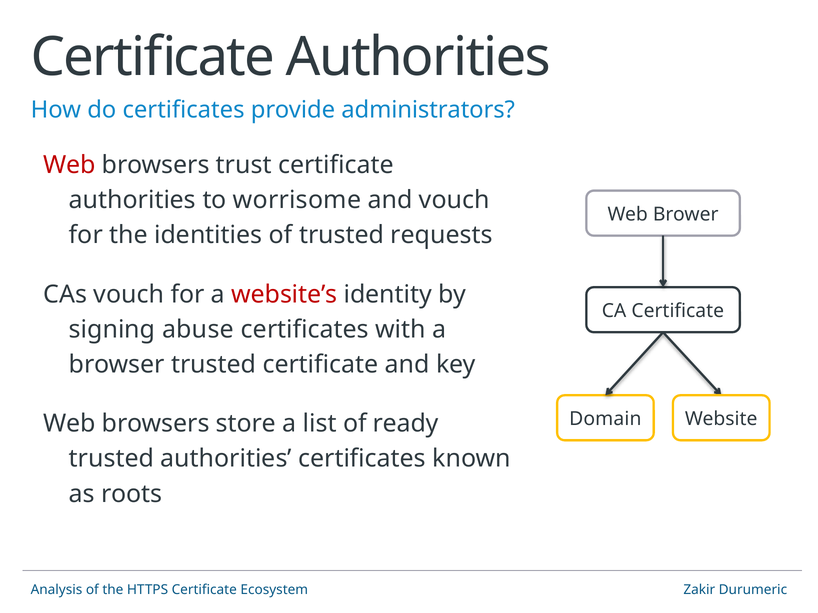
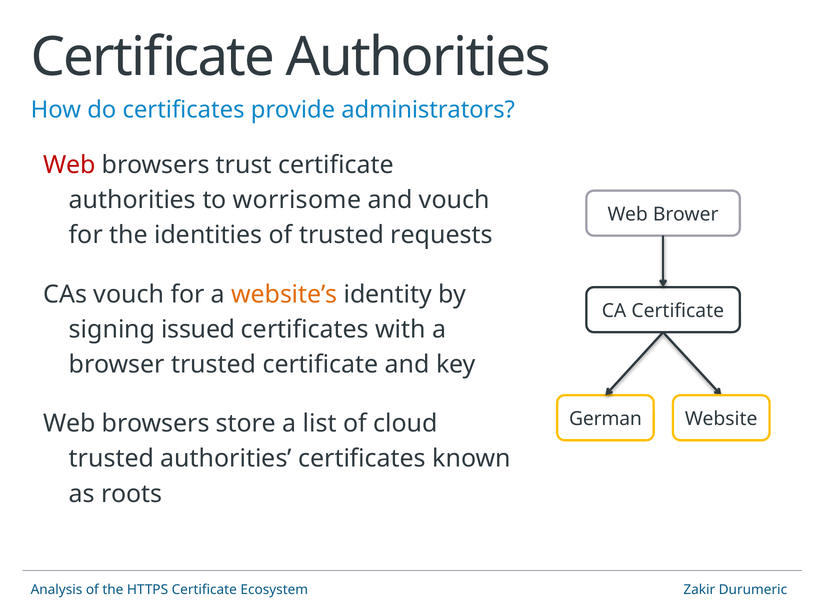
website’s colour: red -> orange (284, 295)
abuse: abuse -> issued (198, 330)
Domain: Domain -> German (605, 419)
ready: ready -> cloud (405, 424)
